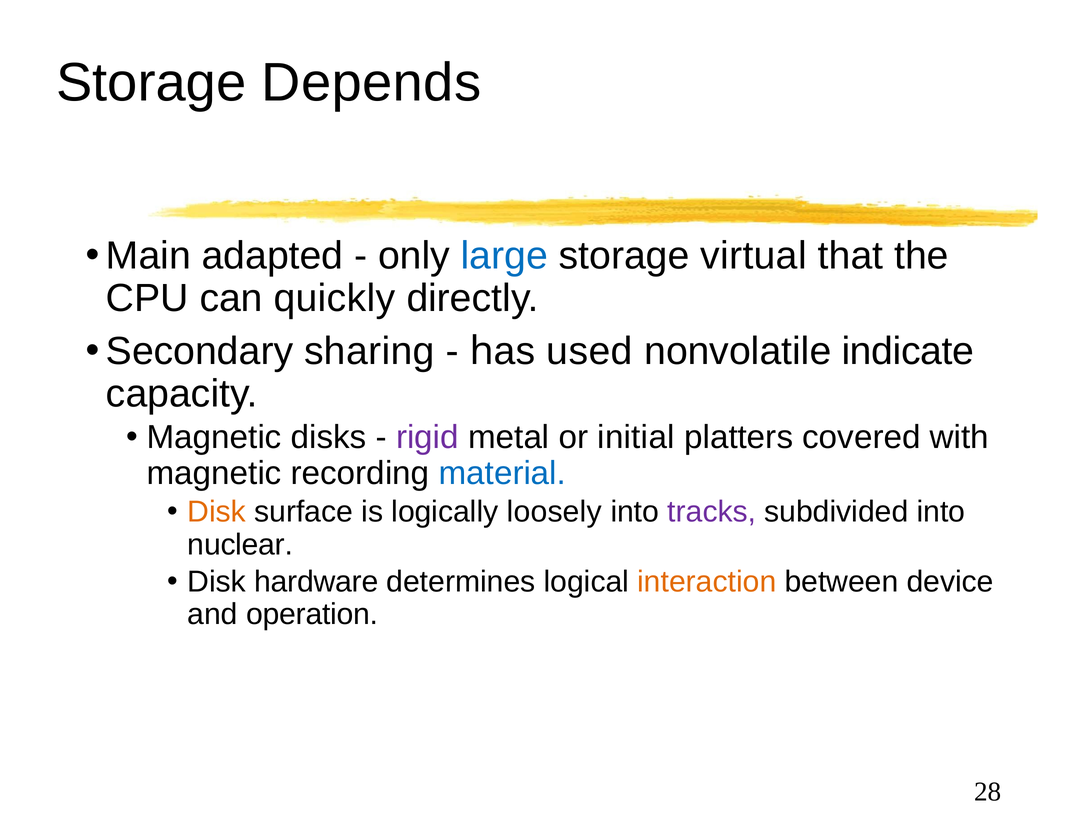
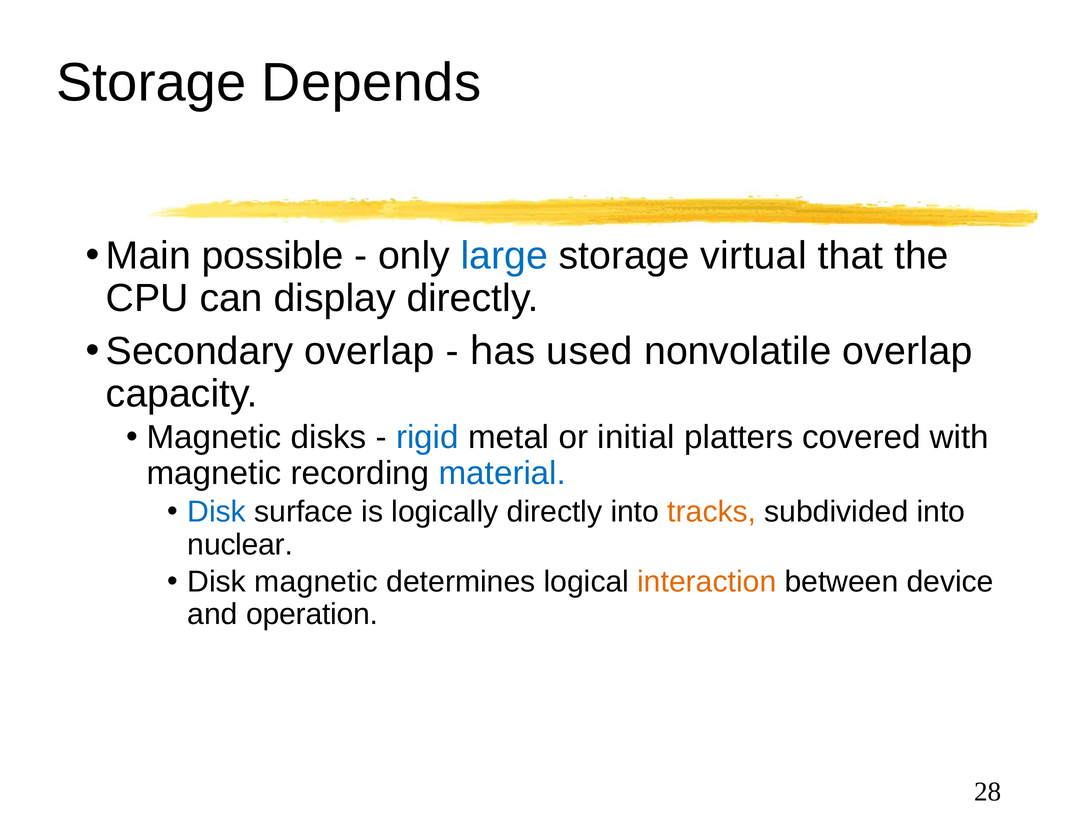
adapted: adapted -> possible (273, 256)
quickly: quickly -> display (335, 298)
Secondary sharing: sharing -> overlap (369, 351)
nonvolatile indicate: indicate -> overlap (908, 351)
rigid colour: purple -> blue (427, 437)
Disk colour: orange -> blue (217, 512)
logically loosely: loosely -> directly (554, 512)
tracks colour: purple -> orange (712, 512)
Disk hardware: hardware -> magnetic (316, 582)
